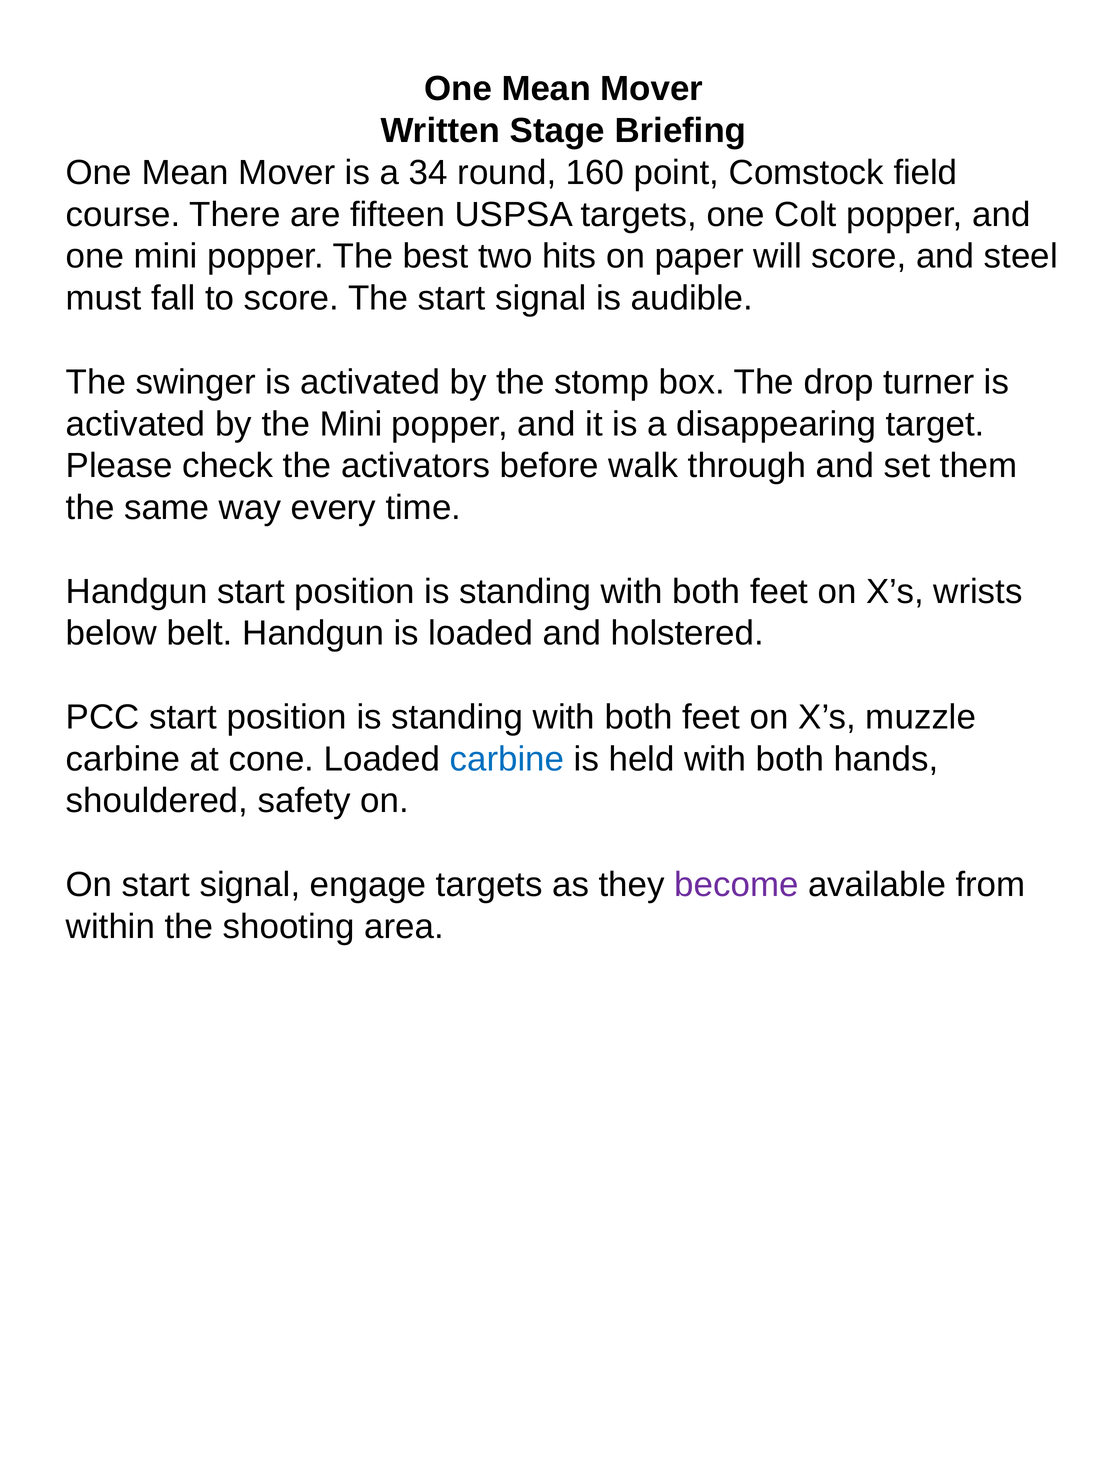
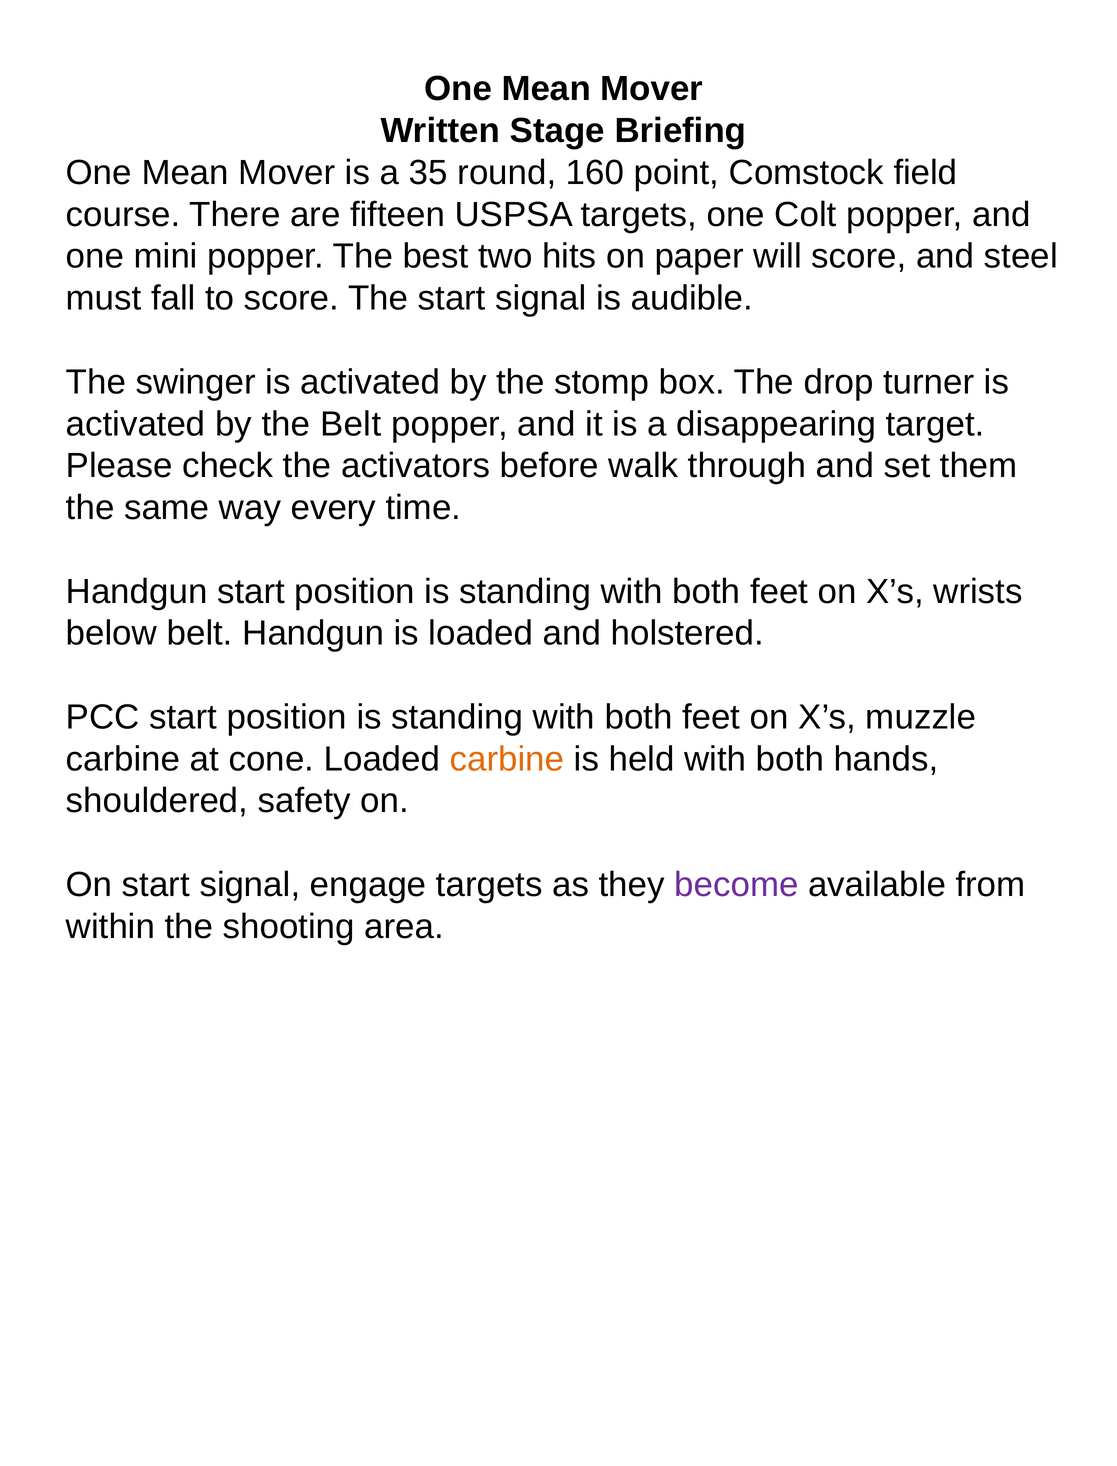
34: 34 -> 35 (428, 173)
the Mini: Mini -> Belt (351, 424)
carbine colour: blue -> orange (507, 759)
